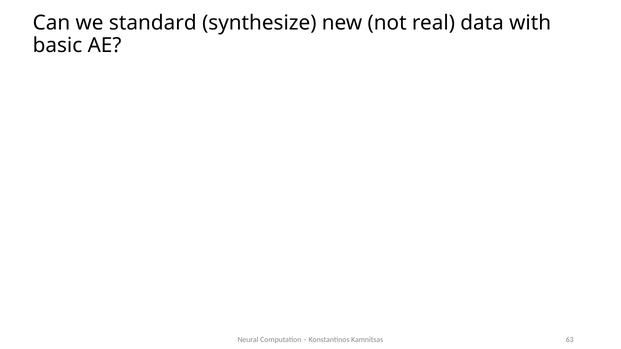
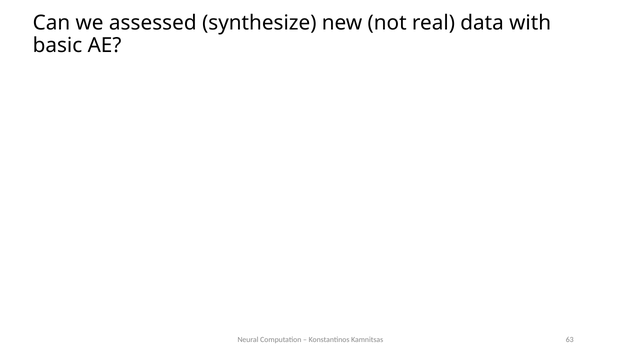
standard: standard -> assessed (153, 23)
